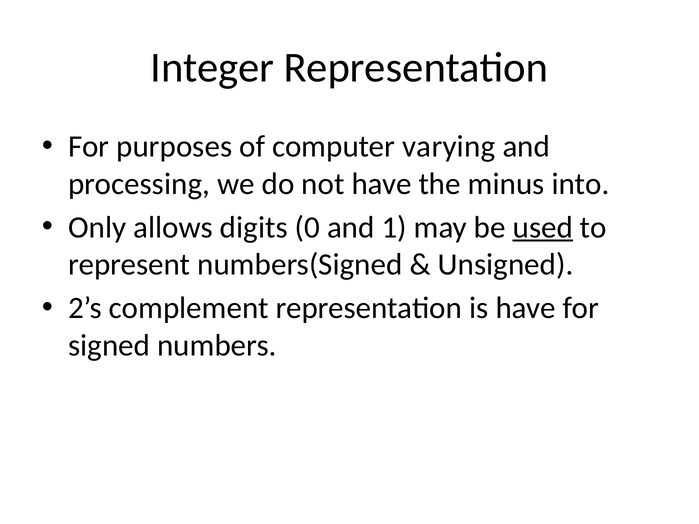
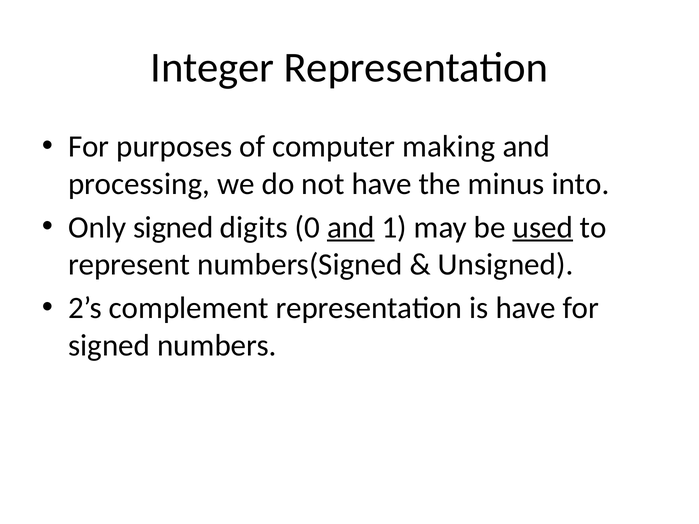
varying: varying -> making (449, 147)
Only allows: allows -> signed (173, 227)
and underline: none -> present (351, 227)
